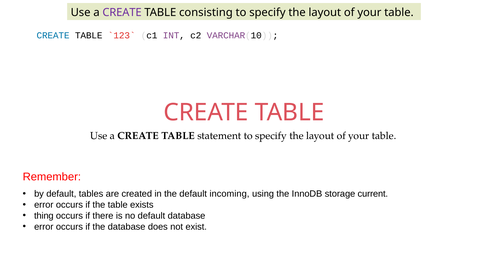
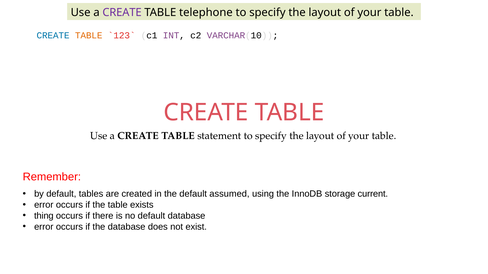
consisting: consisting -> telephone (206, 12)
TABLE colour: black -> orange (89, 36)
incoming: incoming -> assumed (229, 194)
